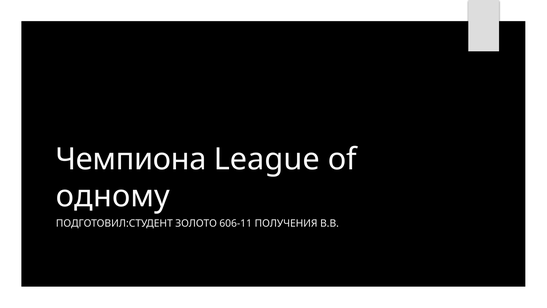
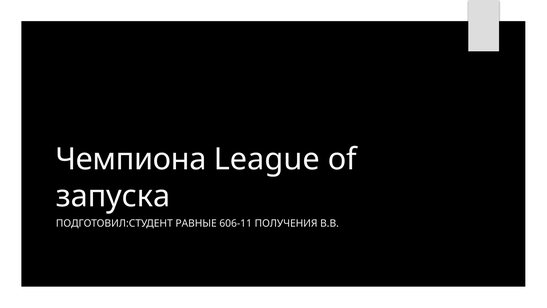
одному: одному -> запуска (113, 196)
ЗОЛОТО: ЗОЛОТО -> РАВНЫЕ (196, 223)
